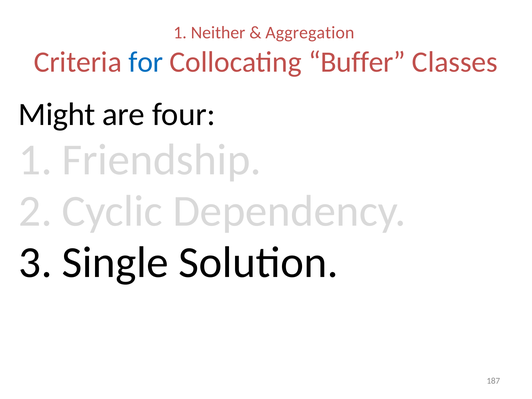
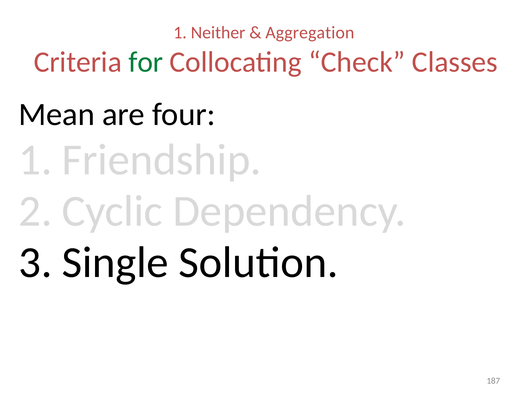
for colour: blue -> green (146, 62)
Buffer: Buffer -> Check (357, 62)
Might: Might -> Mean (57, 114)
